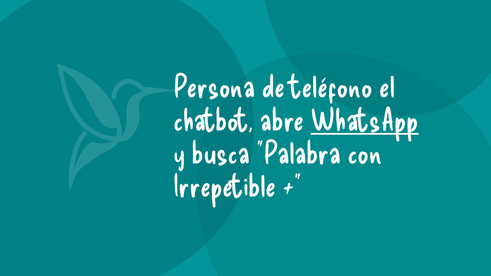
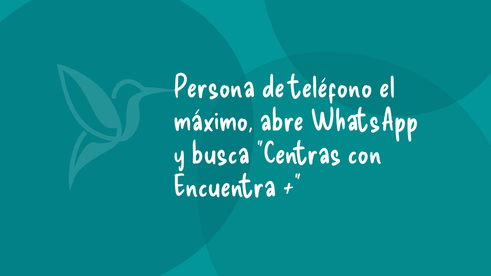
chatbot: chatbot -> máximo (213, 121)
WhatsApp underline: present -> none (365, 121)
Palabra: Palabra -> Centras (299, 154)
Irrepetible: Irrepetible -> Encuentra (225, 187)
